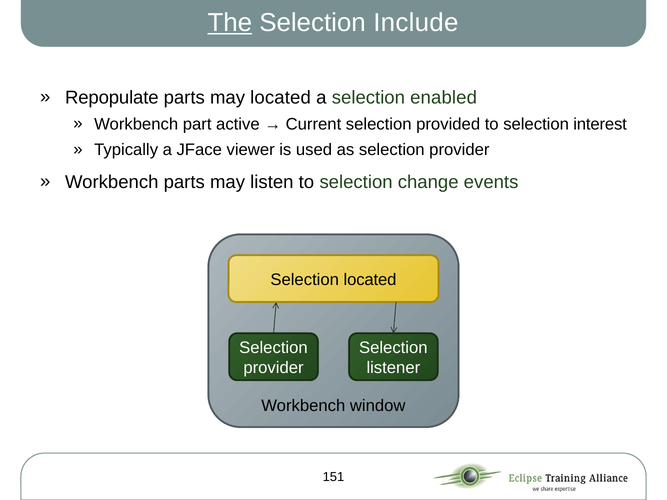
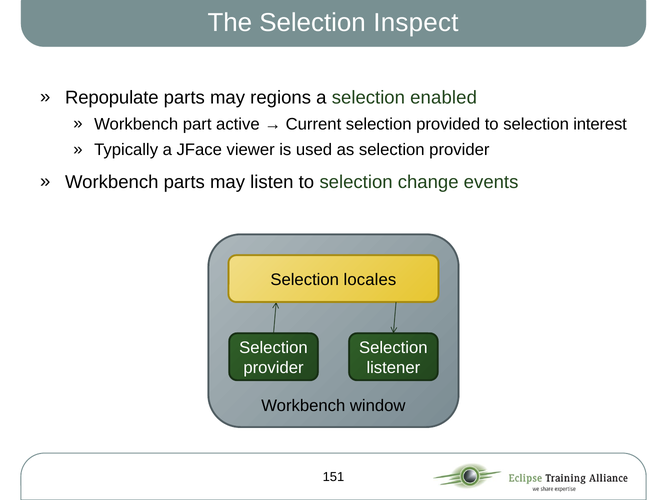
The underline: present -> none (230, 23)
Include: Include -> Inspect (416, 23)
may located: located -> regions (281, 98)
Selection located: located -> locales (370, 280)
